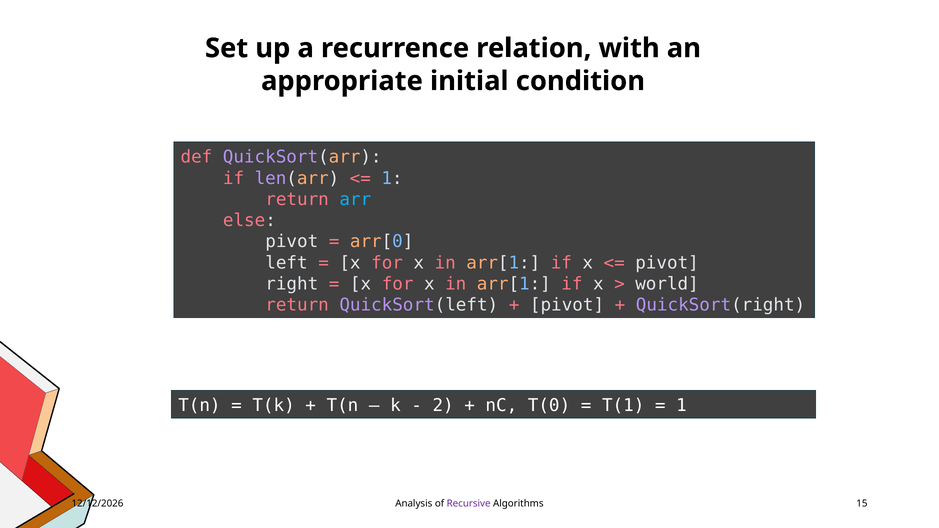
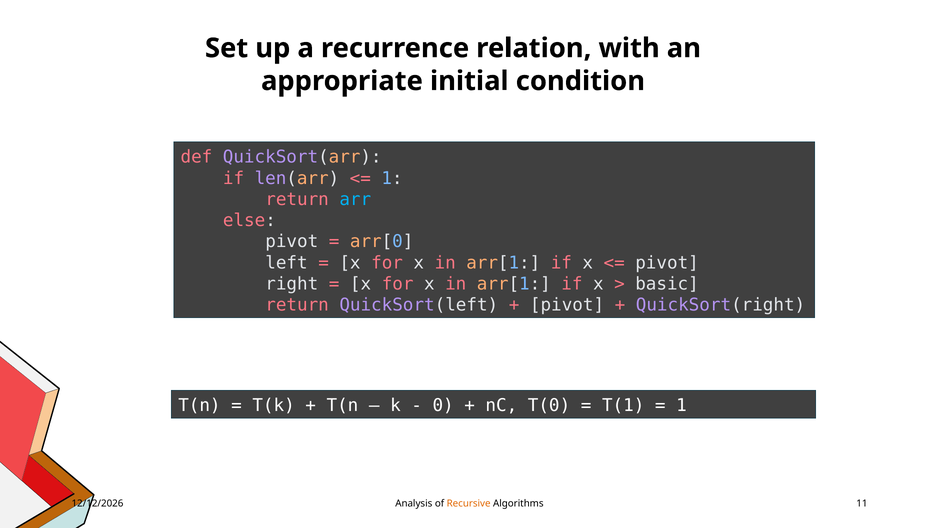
world: world -> basic (667, 284)
2: 2 -> 0 (443, 406)
Recursive colour: purple -> orange (469, 504)
15: 15 -> 11 (862, 504)
